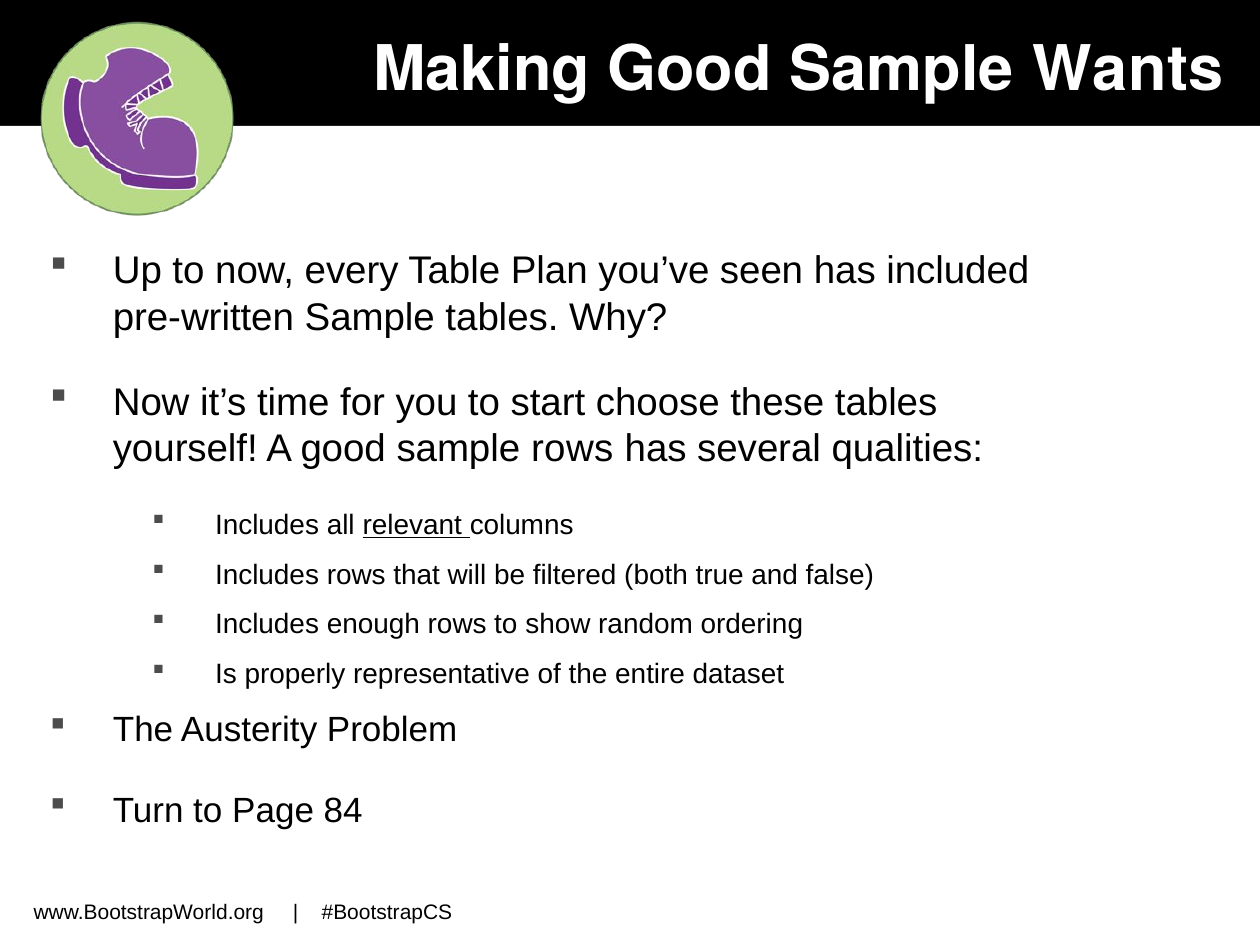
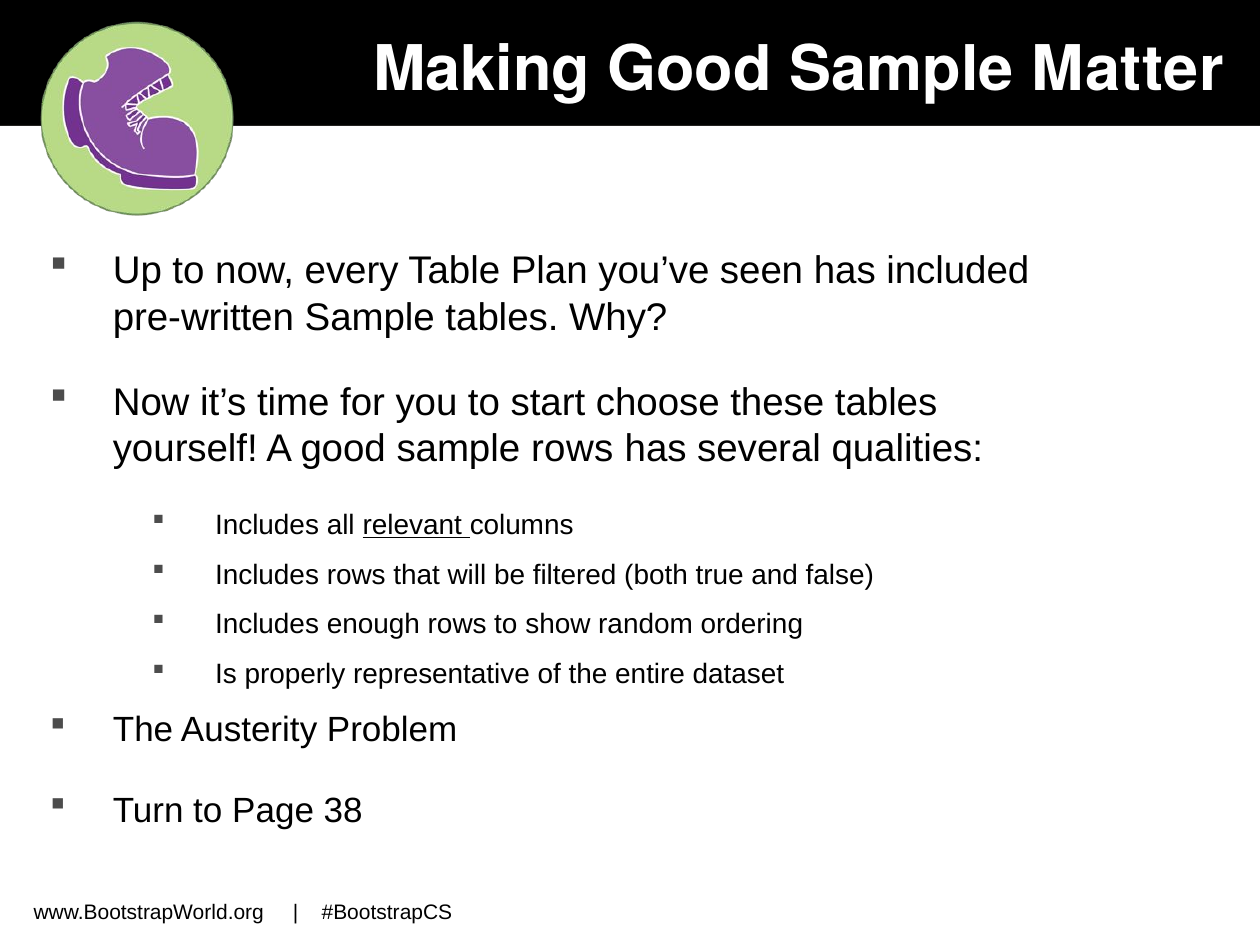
Wants: Wants -> Matter (1128, 69)
84: 84 -> 38 (343, 811)
